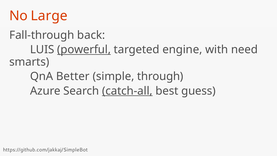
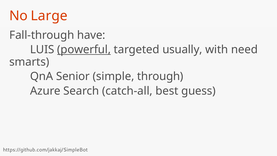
back: back -> have (91, 35)
engine: engine -> usually (182, 50)
Better: Better -> Senior (73, 76)
catch-all underline: present -> none (127, 91)
